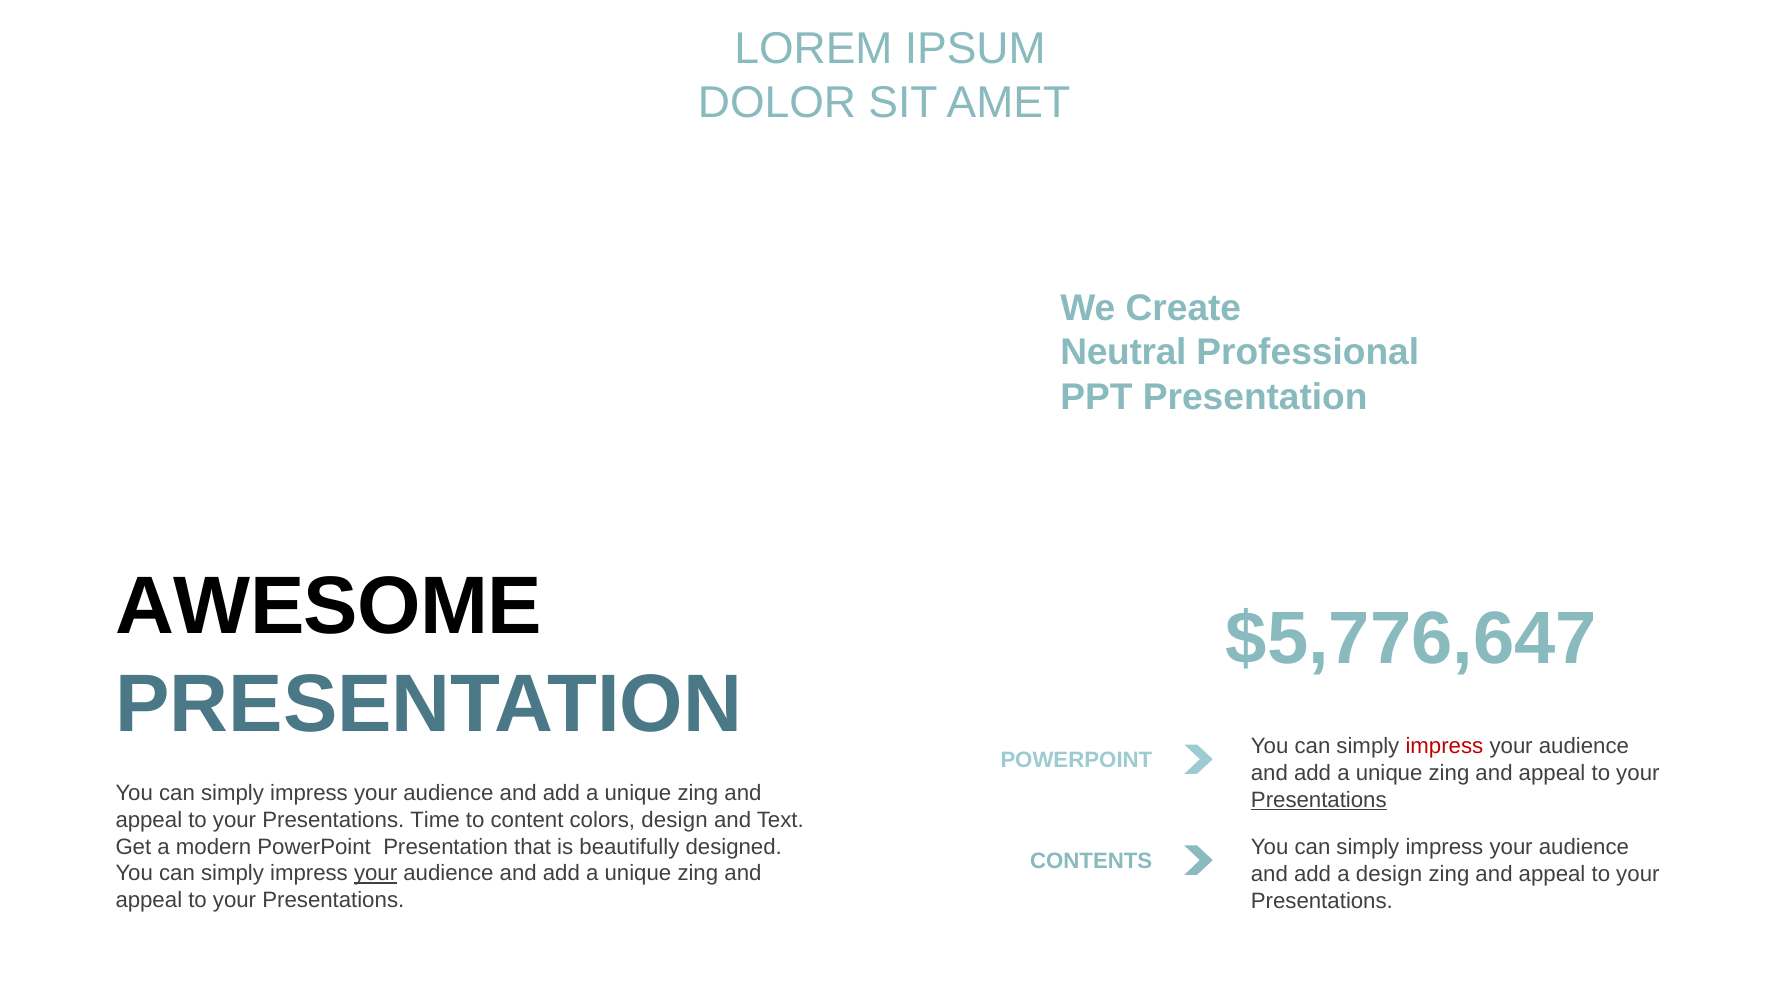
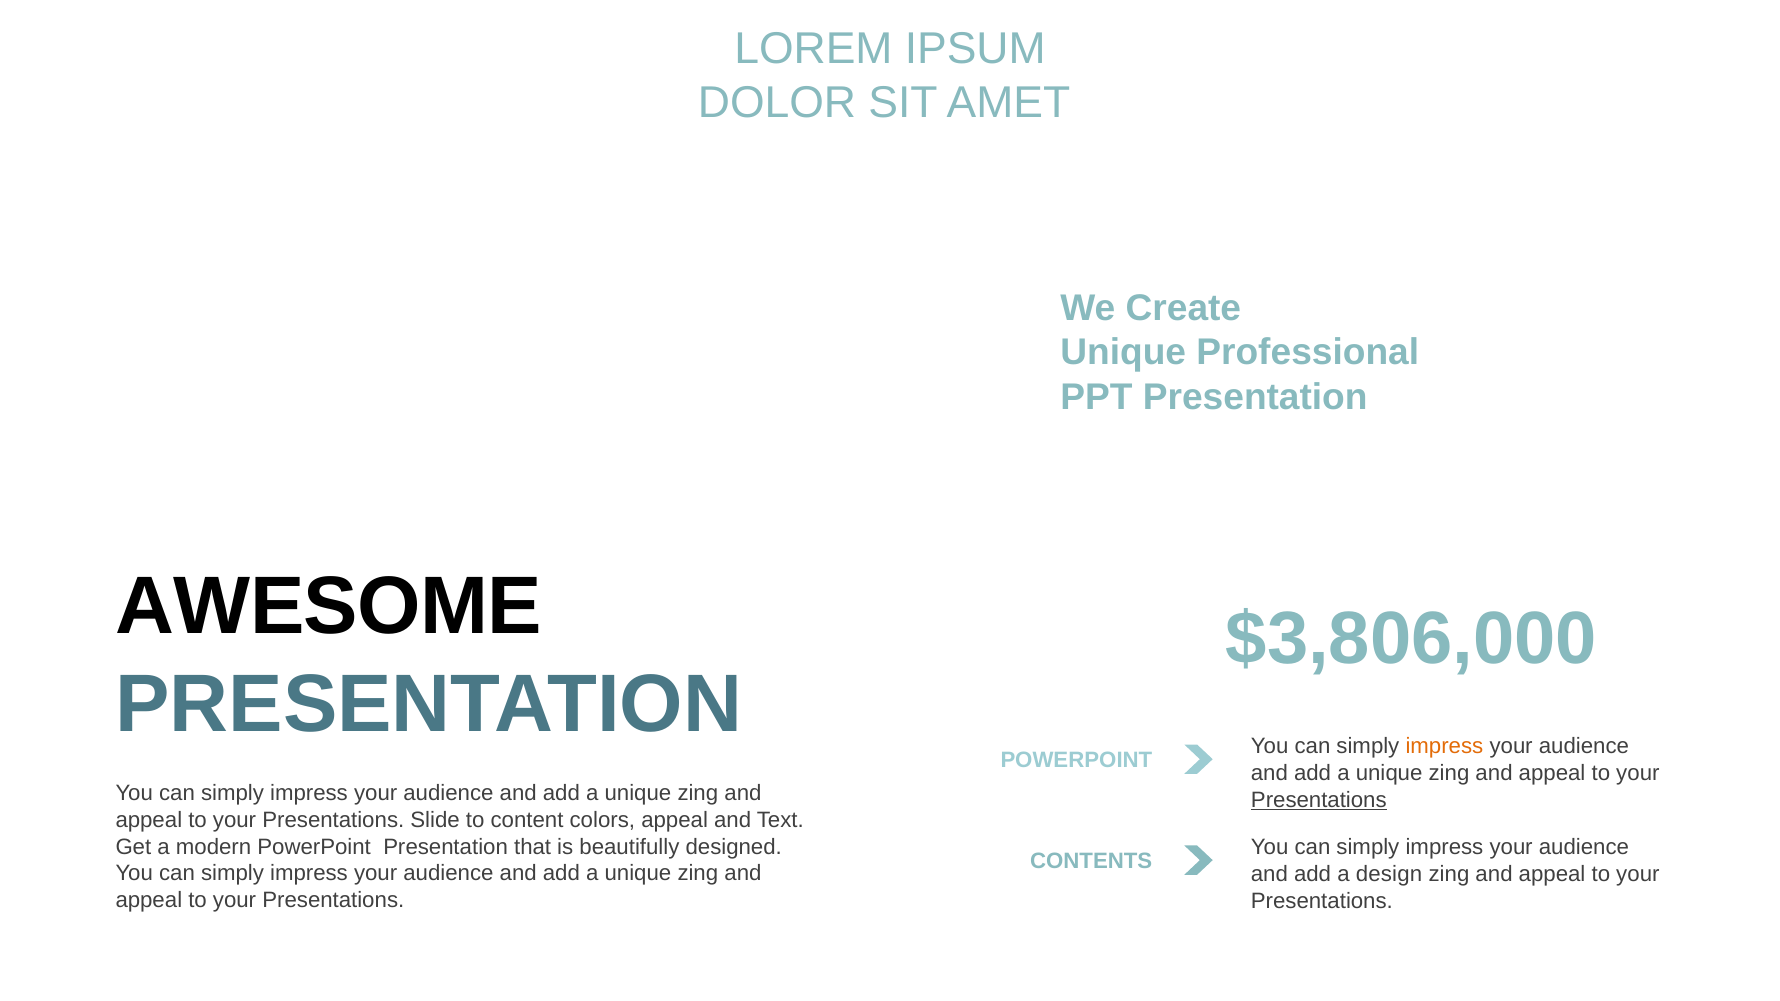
Neutral: Neutral -> Unique (1123, 353)
$5,776,647: $5,776,647 -> $3,806,000 (1411, 640)
impress colour: red -> orange (1444, 747)
Time: Time -> Slide (435, 820)
colors design: design -> appeal (675, 820)
your underline: present -> none (376, 874)
